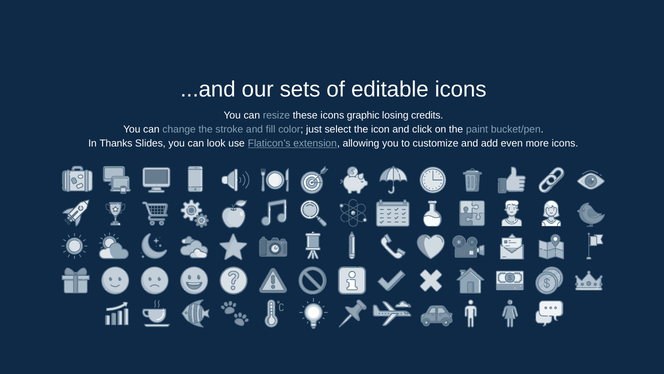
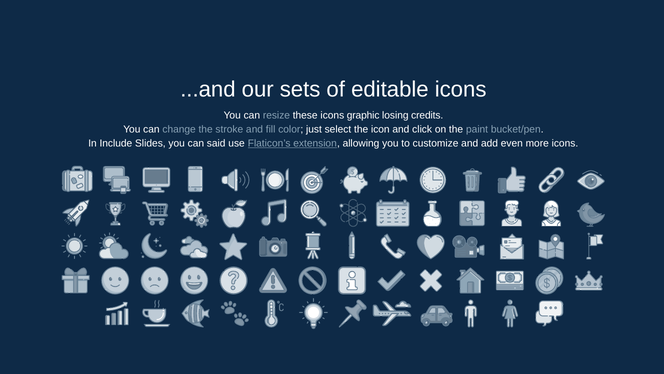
Thanks: Thanks -> Include (116, 143)
look: look -> said (216, 143)
